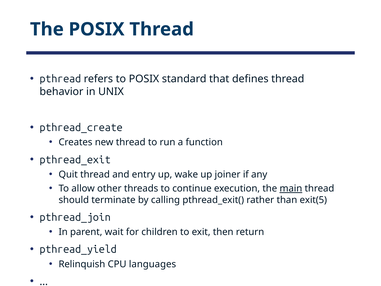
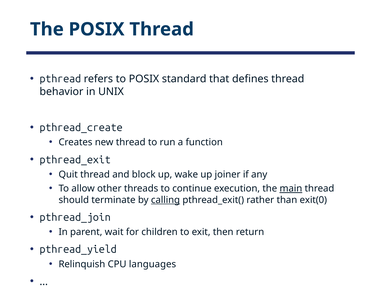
entry: entry -> block (144, 174)
calling underline: none -> present (165, 200)
exit(5: exit(5 -> exit(0 (313, 200)
